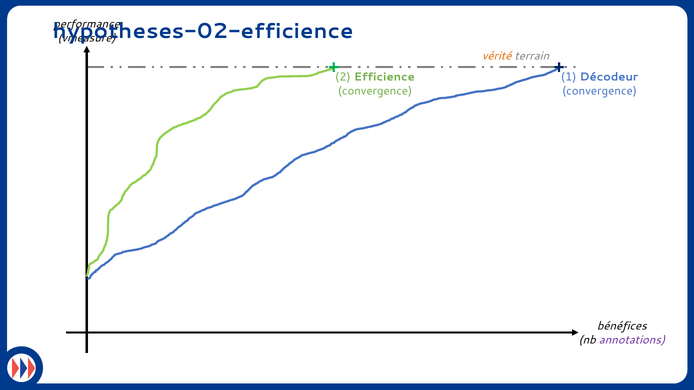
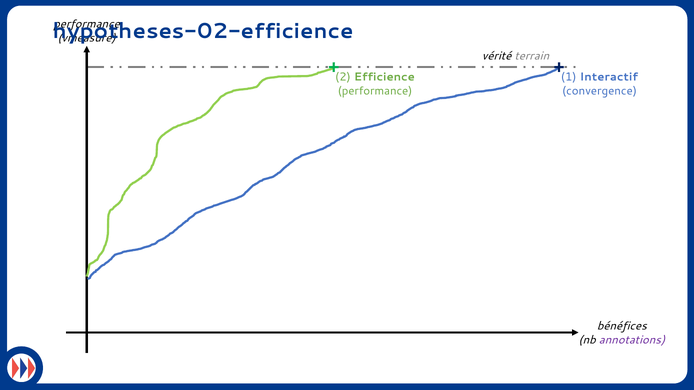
vérité colour: orange -> black (497, 56)
Décodeur: Décodeur -> Interactif (609, 77)
convergence: convergence -> performance (375, 91)
